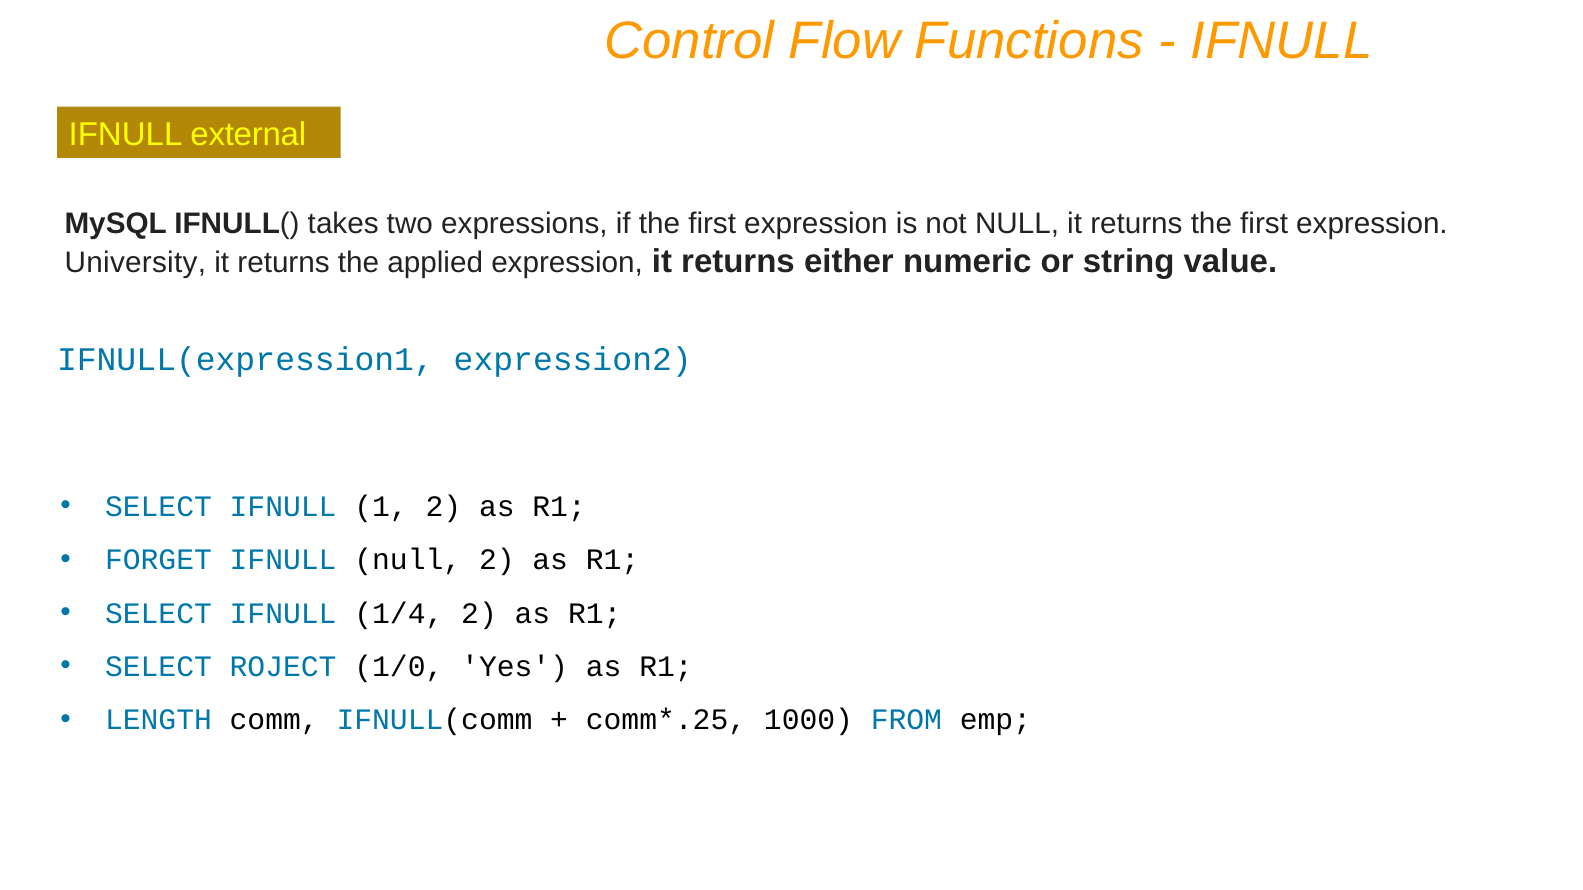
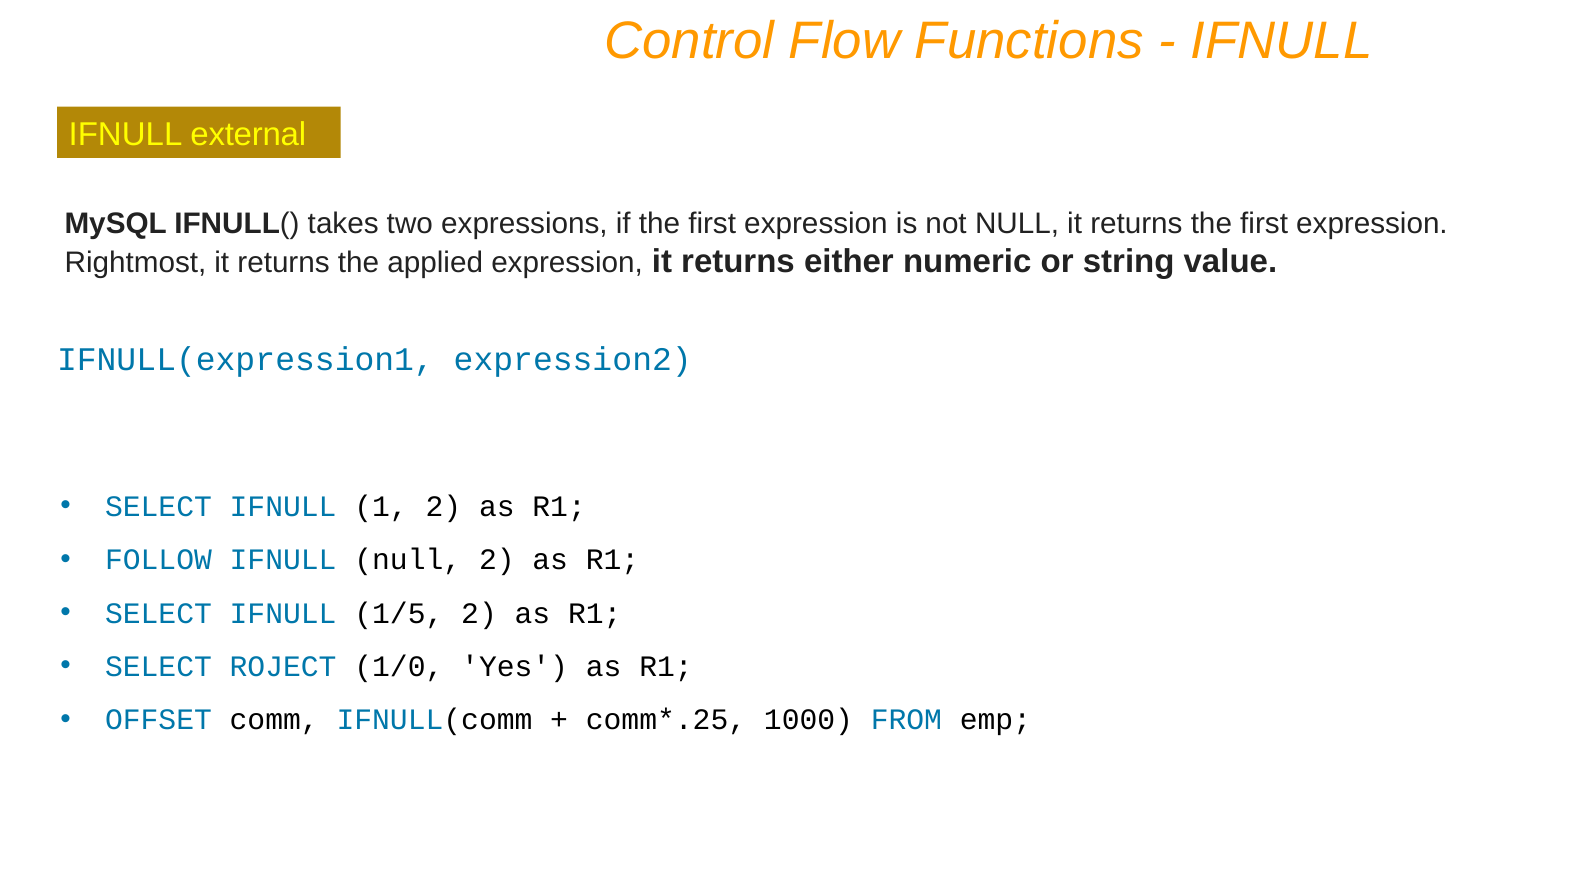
University: University -> Rightmost (135, 263)
FORGET: FORGET -> FOLLOW (158, 560)
1/4: 1/4 -> 1/5 (399, 614)
LENGTH: LENGTH -> OFFSET (158, 721)
